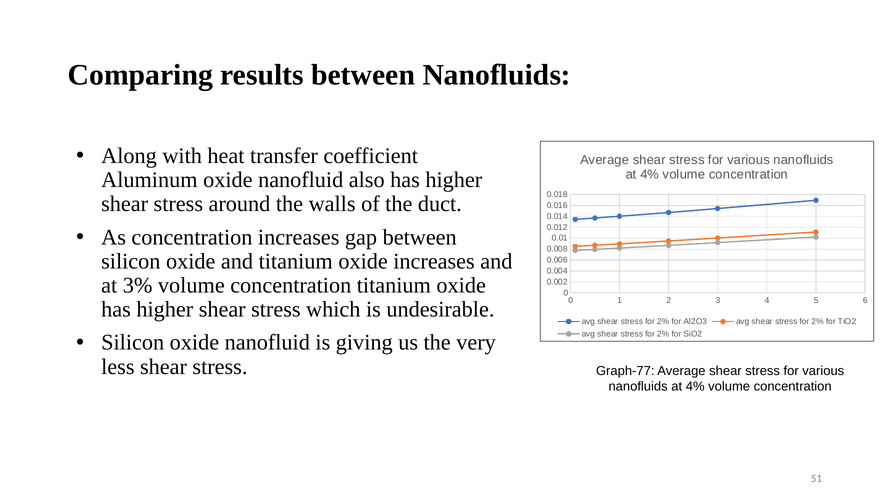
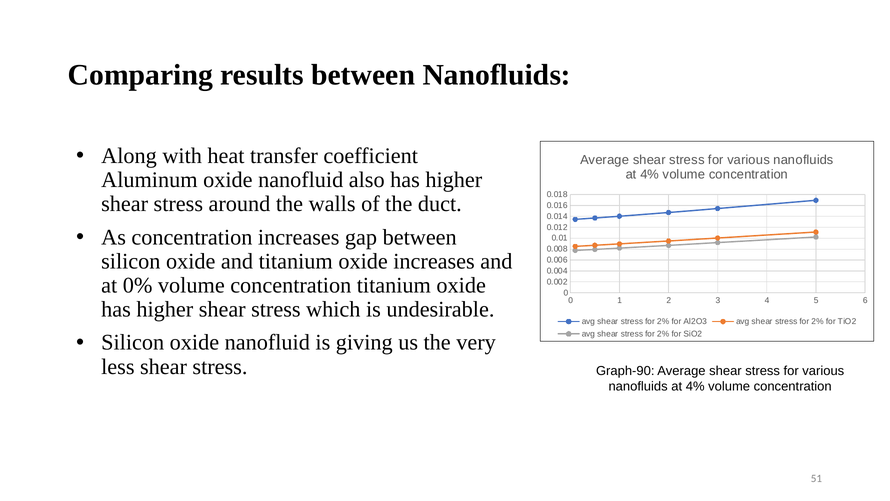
3%: 3% -> 0% (138, 285)
Graph-77: Graph-77 -> Graph-90 (625, 371)
